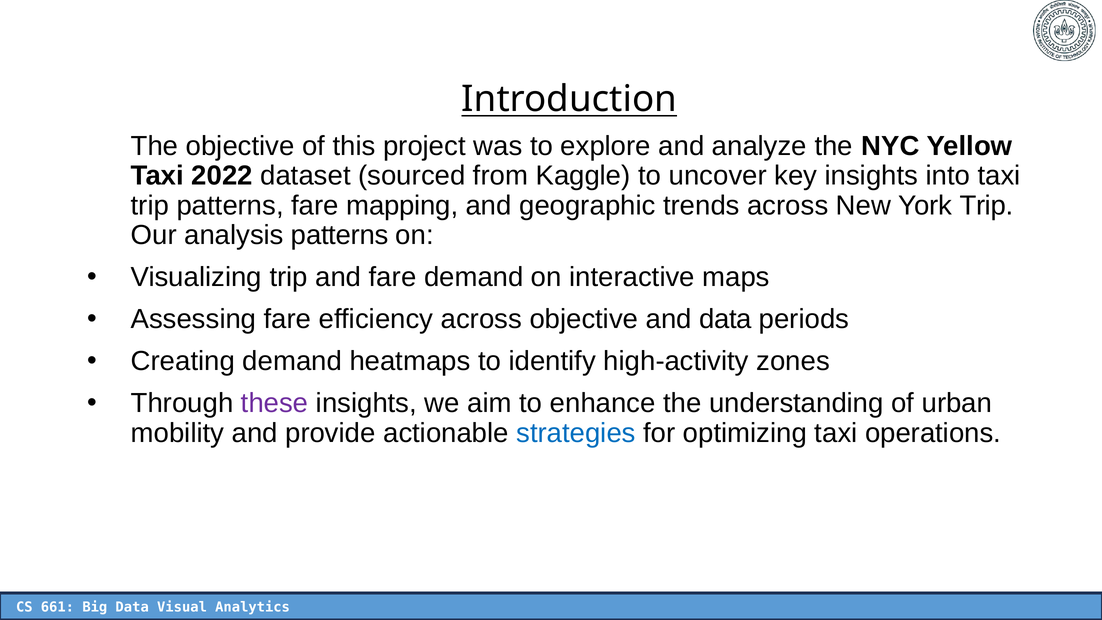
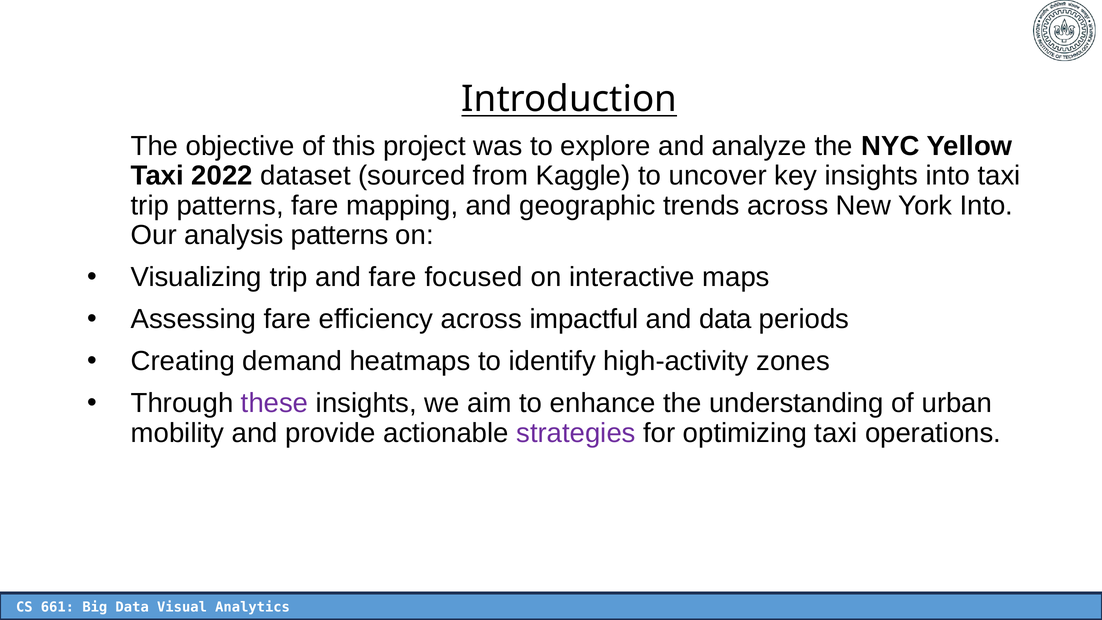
York Trip: Trip -> Into (986, 206)
fare demand: demand -> focused (474, 277)
across objective: objective -> impactful (584, 319)
strategies colour: blue -> purple (576, 433)
